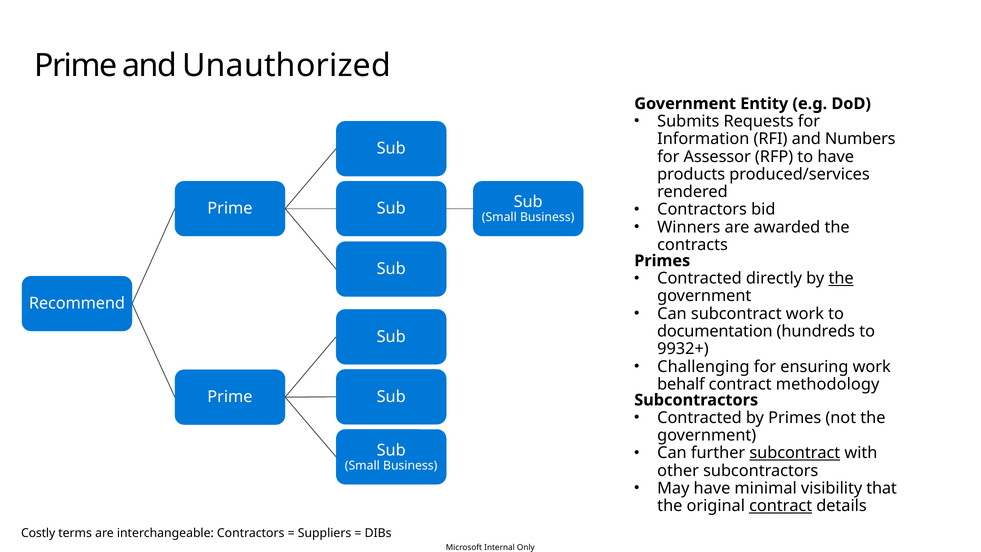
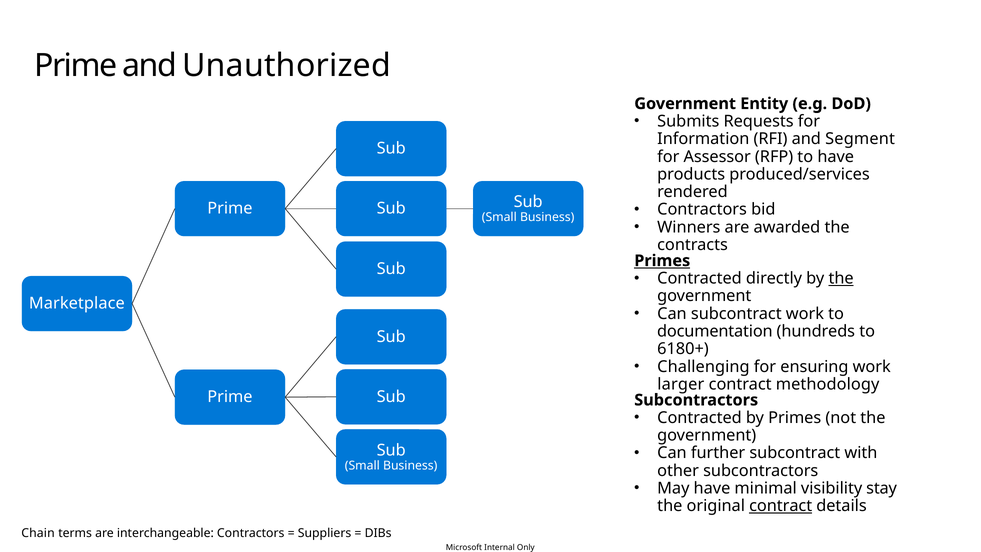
Numbers: Numbers -> Segment (860, 139)
Primes underline: none -> present (662, 261)
Recommend: Recommend -> Marketplace (77, 303)
9932+: 9932+ -> 6180+ (683, 349)
behalf: behalf -> larger (681, 384)
subcontract underline: present -> none (795, 453)
that: that -> stay (882, 488)
Costly: Costly -> Chain (38, 533)
